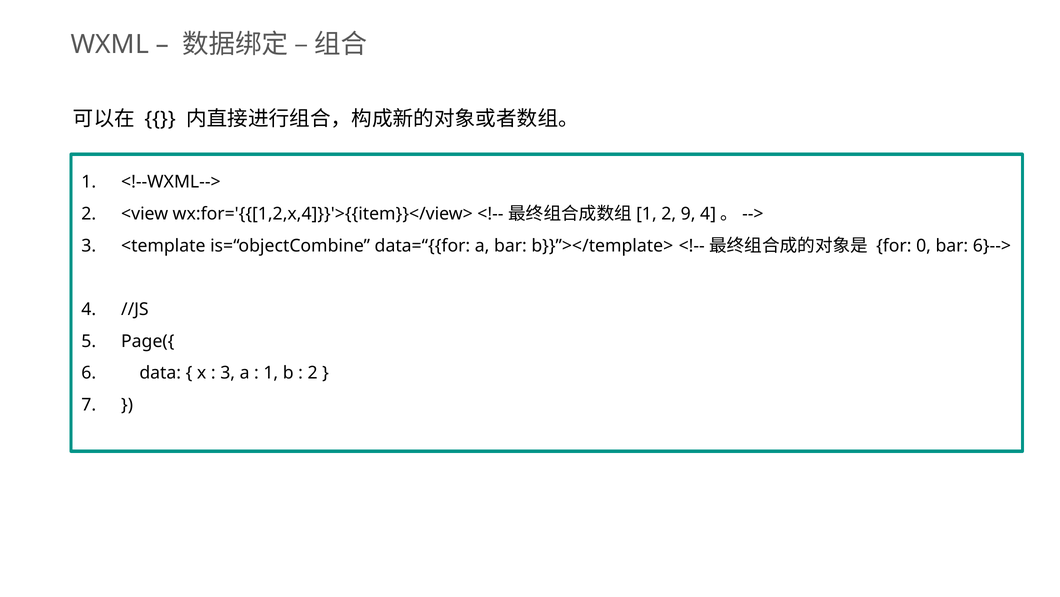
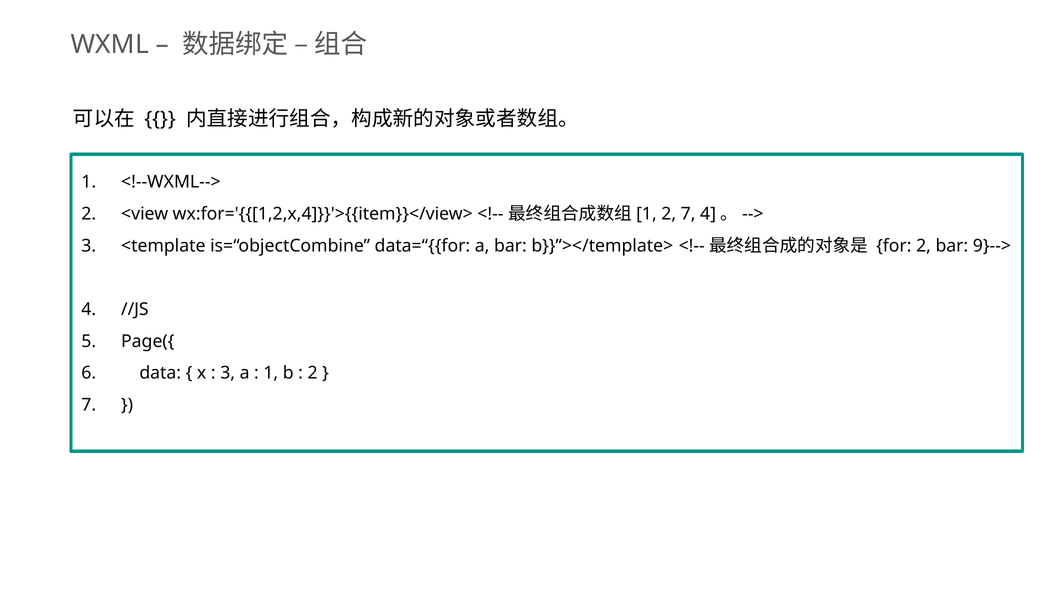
2 9: 9 -> 7 (688, 214)
for 0: 0 -> 2 (924, 245)
6}-->: 6}--> -> 9}--> (992, 245)
